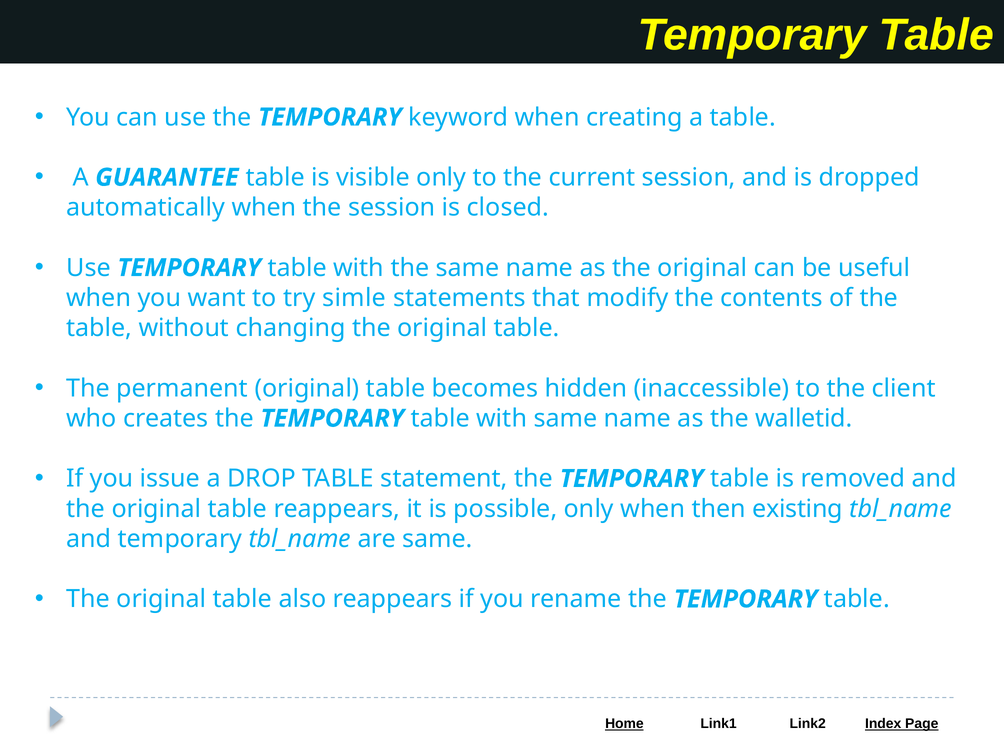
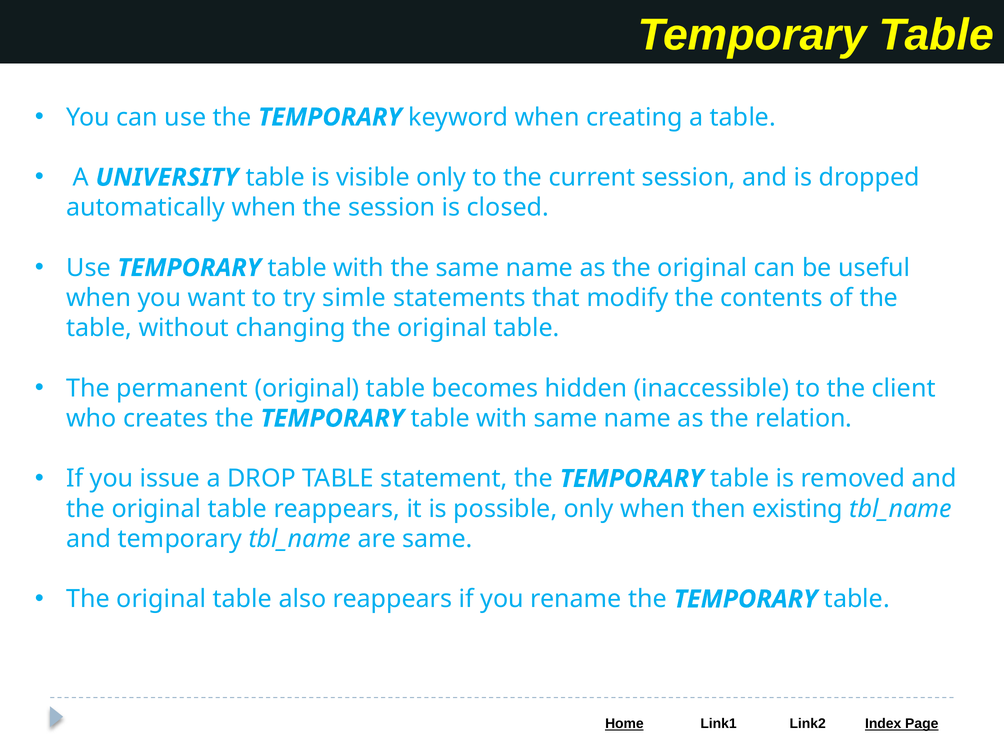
GUARANTEE: GUARANTEE -> UNIVERSITY (167, 177)
walletid: walletid -> relation (804, 418)
